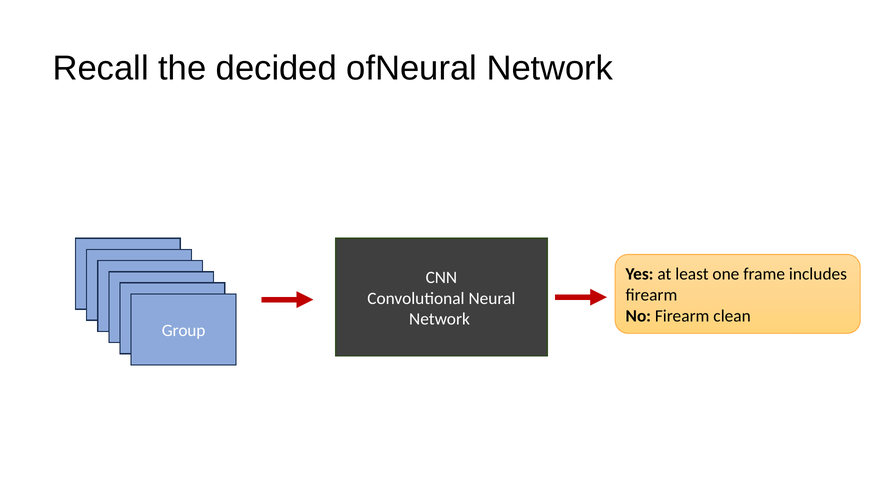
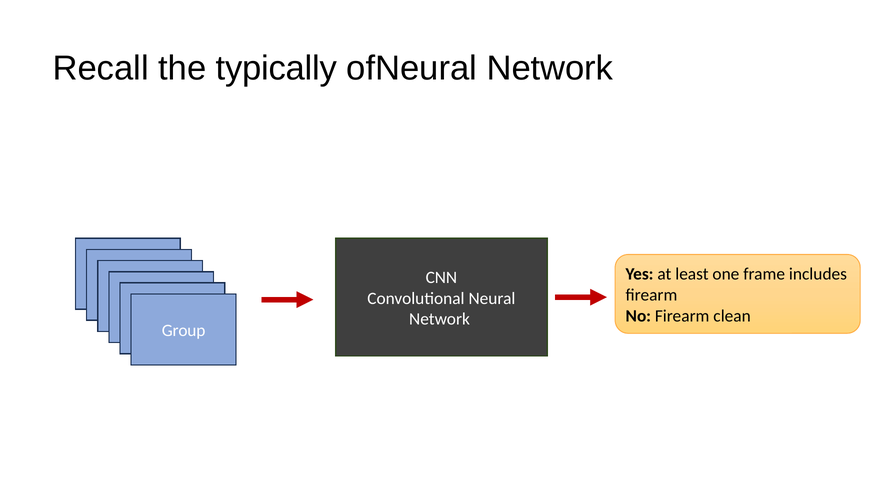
decided: decided -> typically (277, 68)
